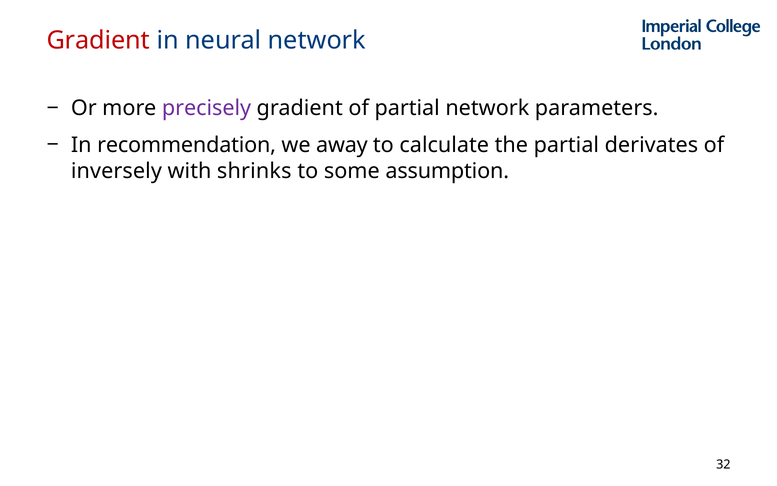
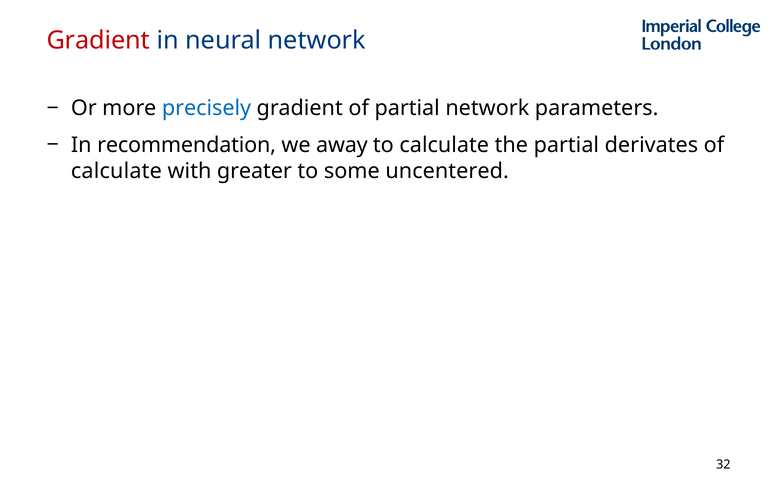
precisely colour: purple -> blue (207, 108)
inversely: inversely -> calculate (116, 171)
shrinks: shrinks -> greater (254, 171)
assumption: assumption -> uncentered (447, 171)
